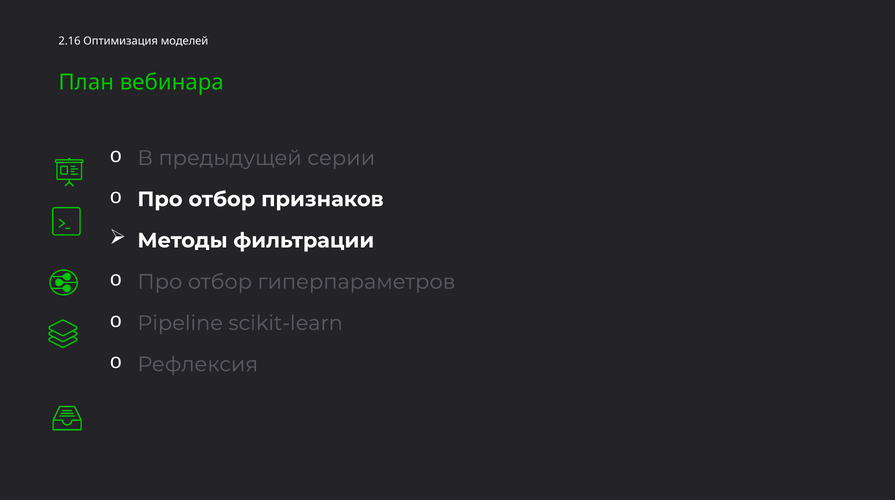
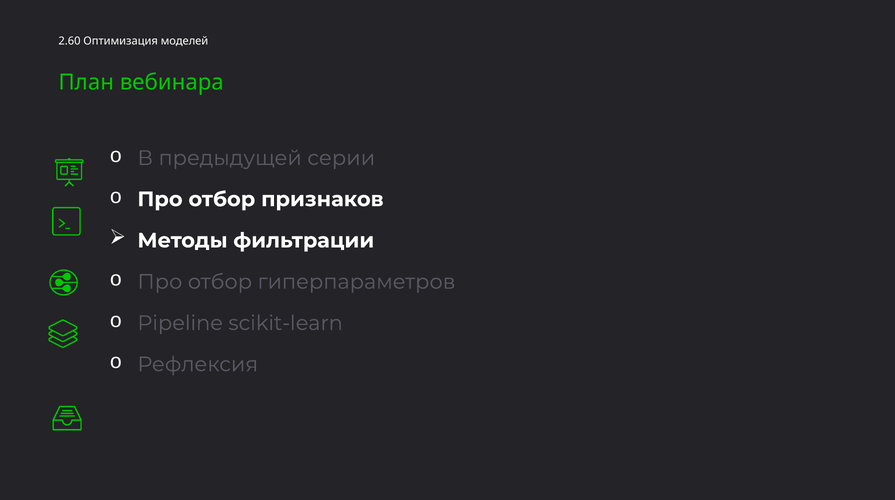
2.16: 2.16 -> 2.60 (69, 41)
